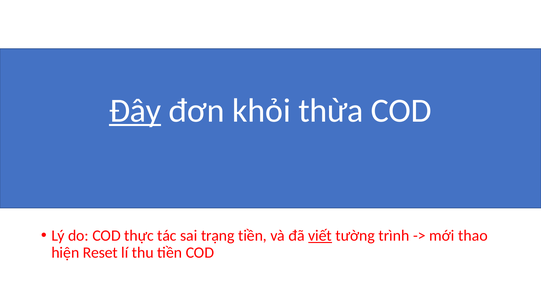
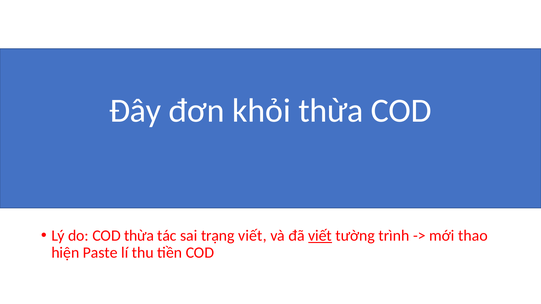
Đây underline: present -> none (135, 111)
COD thực: thực -> thừa (139, 236)
trạng tiền: tiền -> viết (252, 236)
Reset: Reset -> Paste (100, 253)
